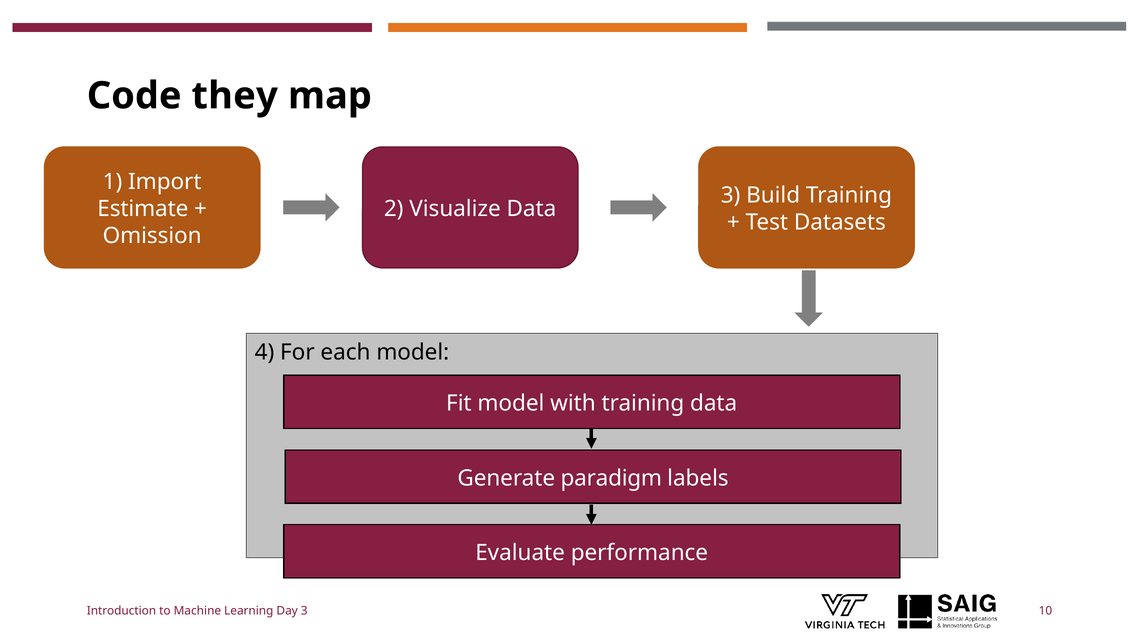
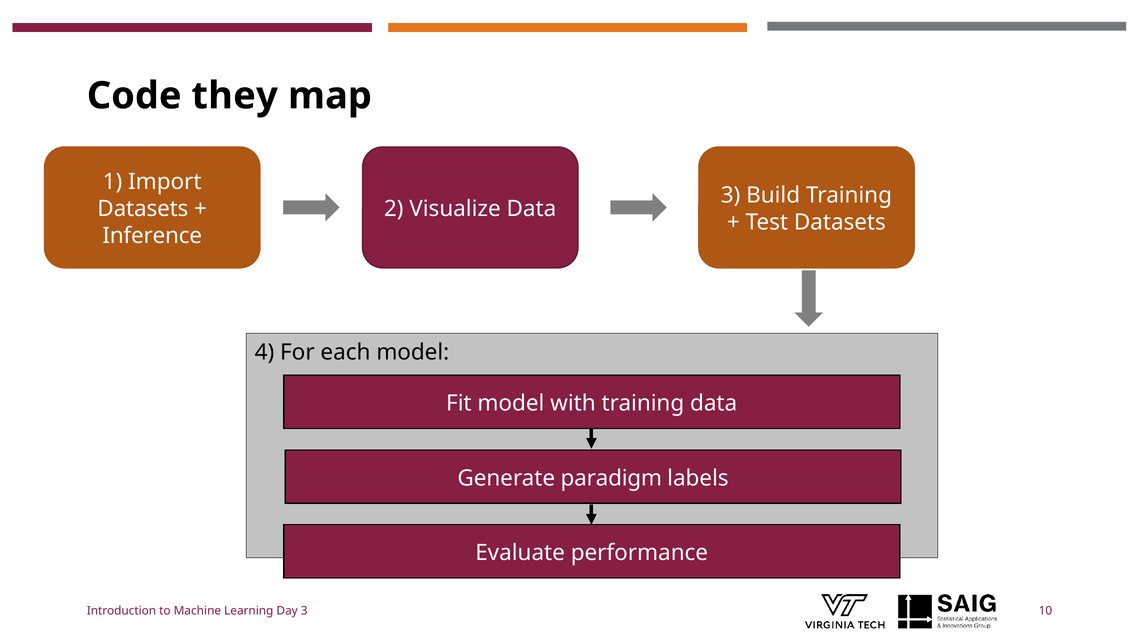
Estimate: Estimate -> Datasets (143, 209)
Omission: Omission -> Inference (152, 236)
